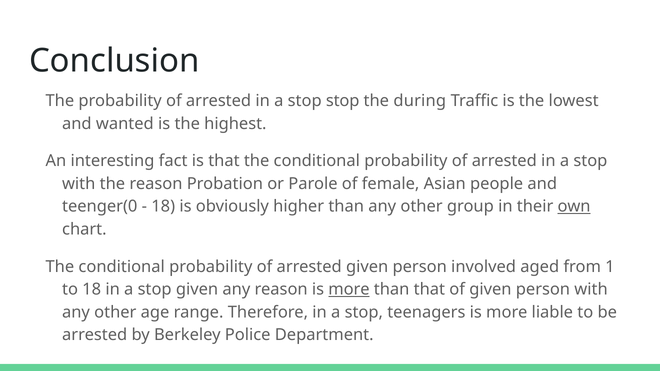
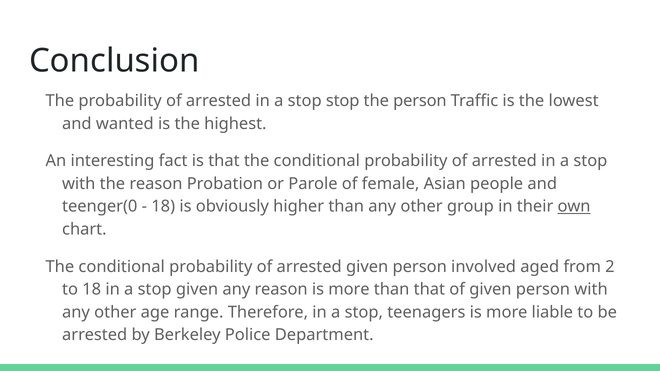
the during: during -> person (420, 101)
1: 1 -> 2 (610, 267)
more underline: present -> none (349, 290)
